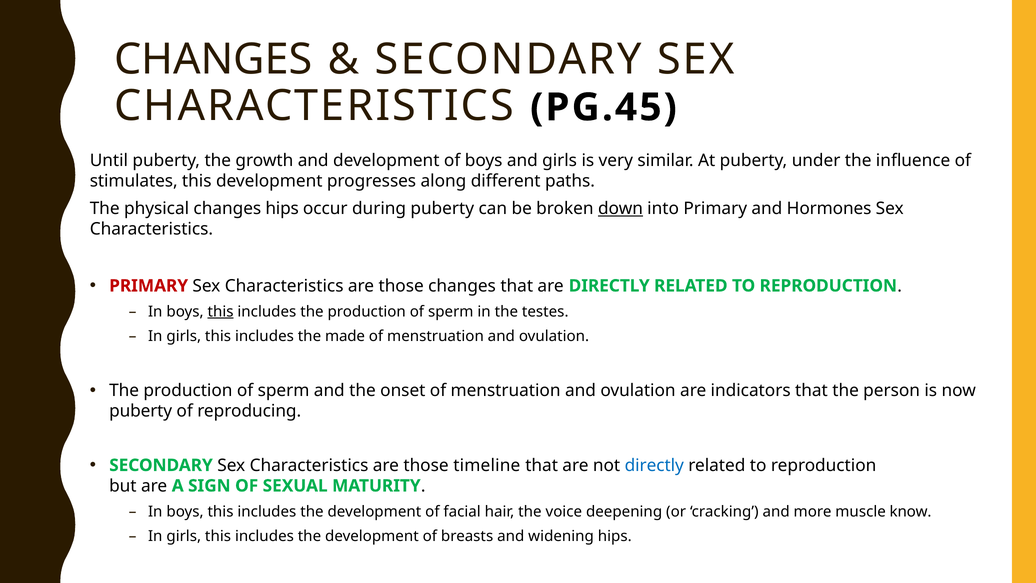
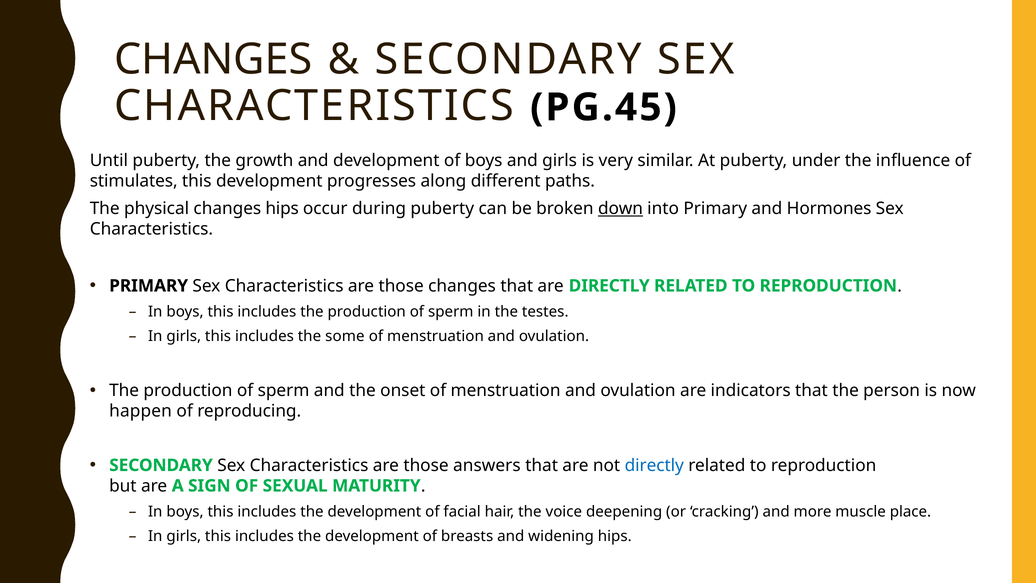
PRIMARY colour: red -> black (149, 286)
this underline: present -> none (221, 312)
made: made -> some (345, 336)
puberty: puberty -> happen (141, 411)
timeline: timeline -> answers (487, 465)
know: know -> place (910, 511)
